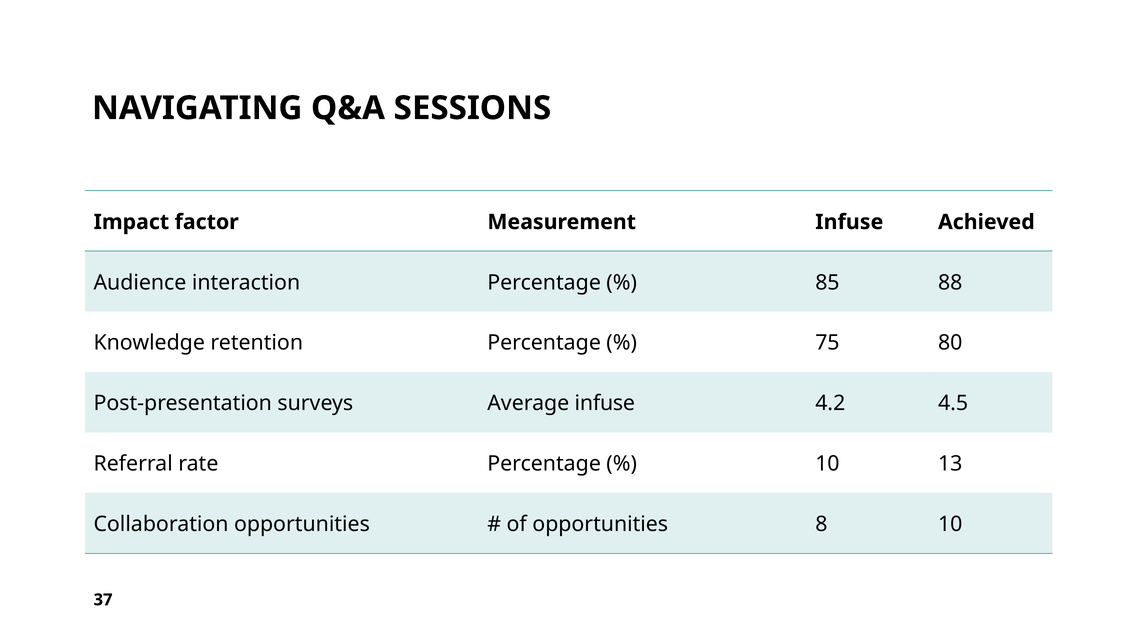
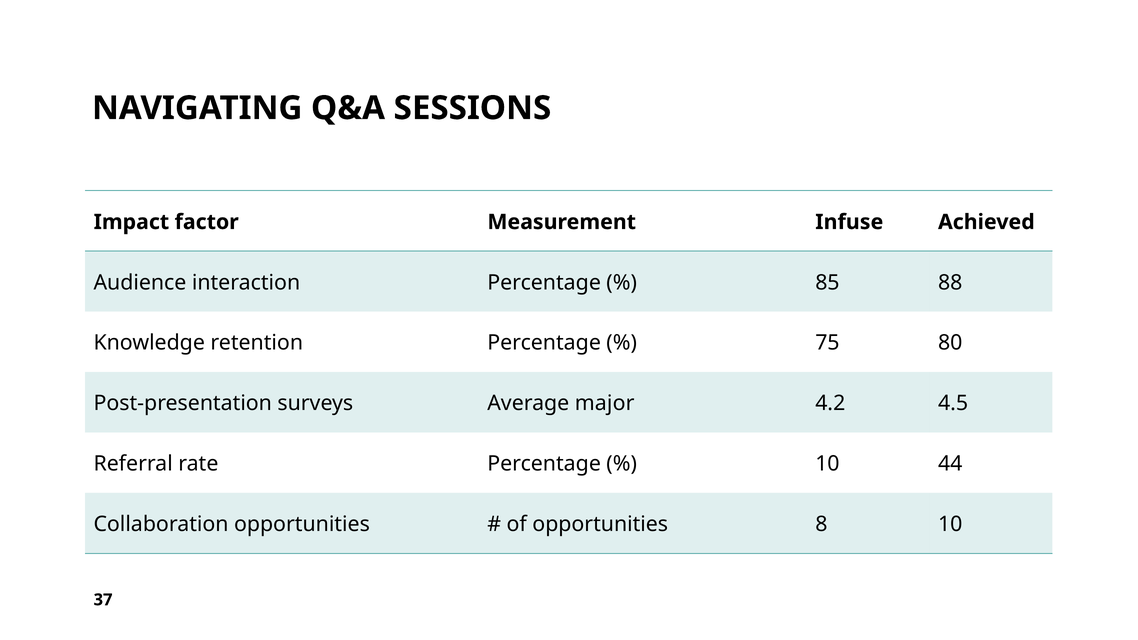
Average infuse: infuse -> major (605, 403)
13: 13 -> 44 (950, 464)
